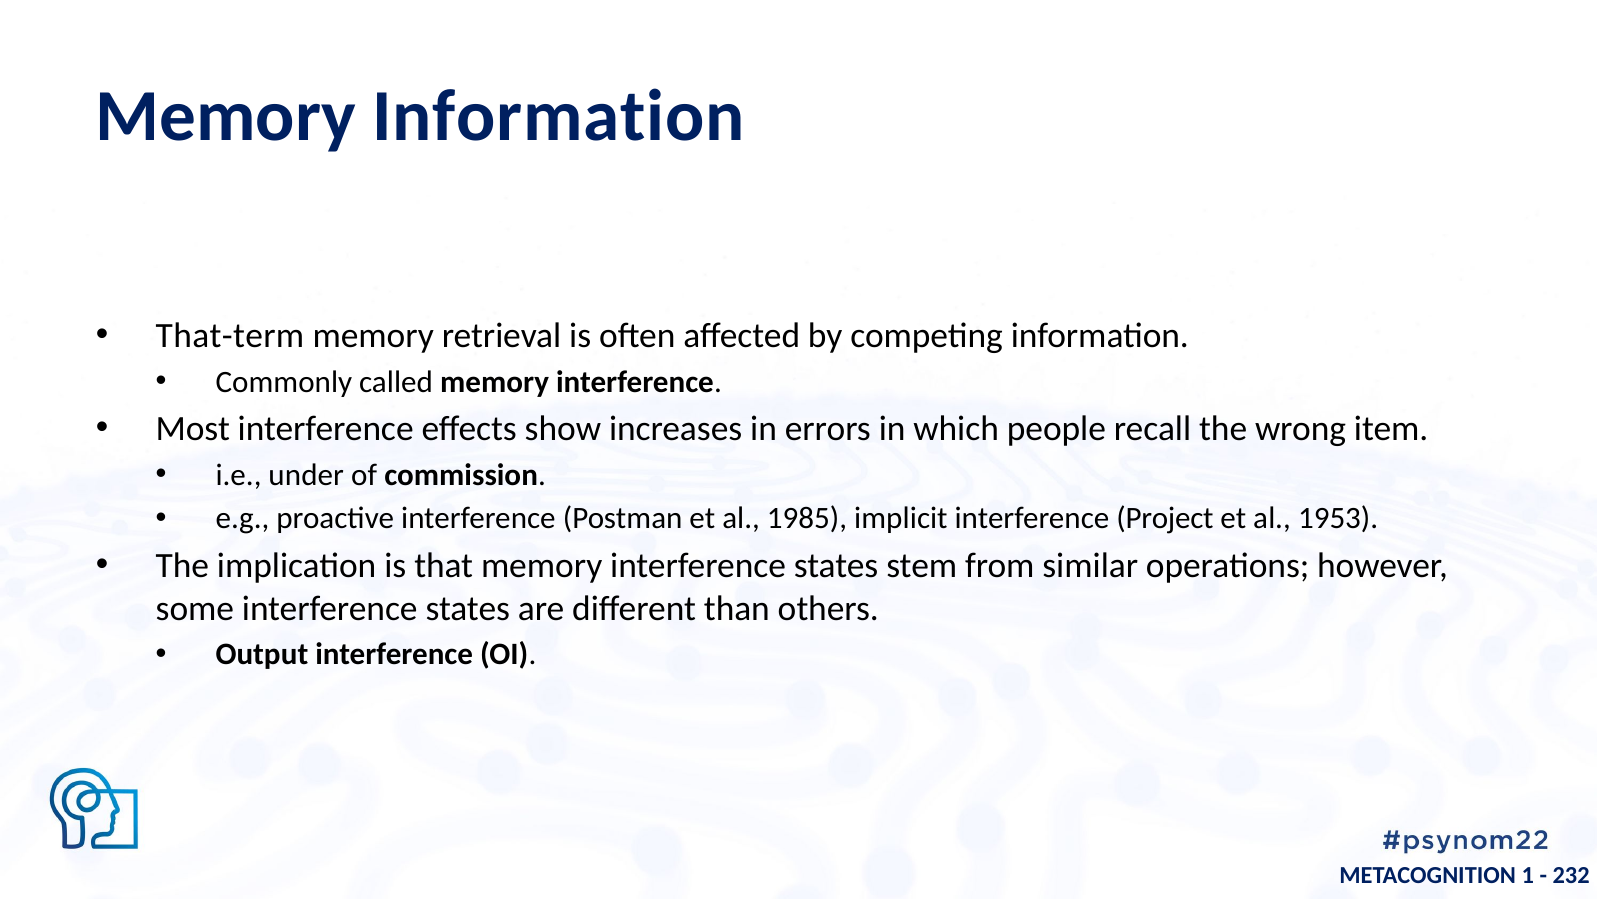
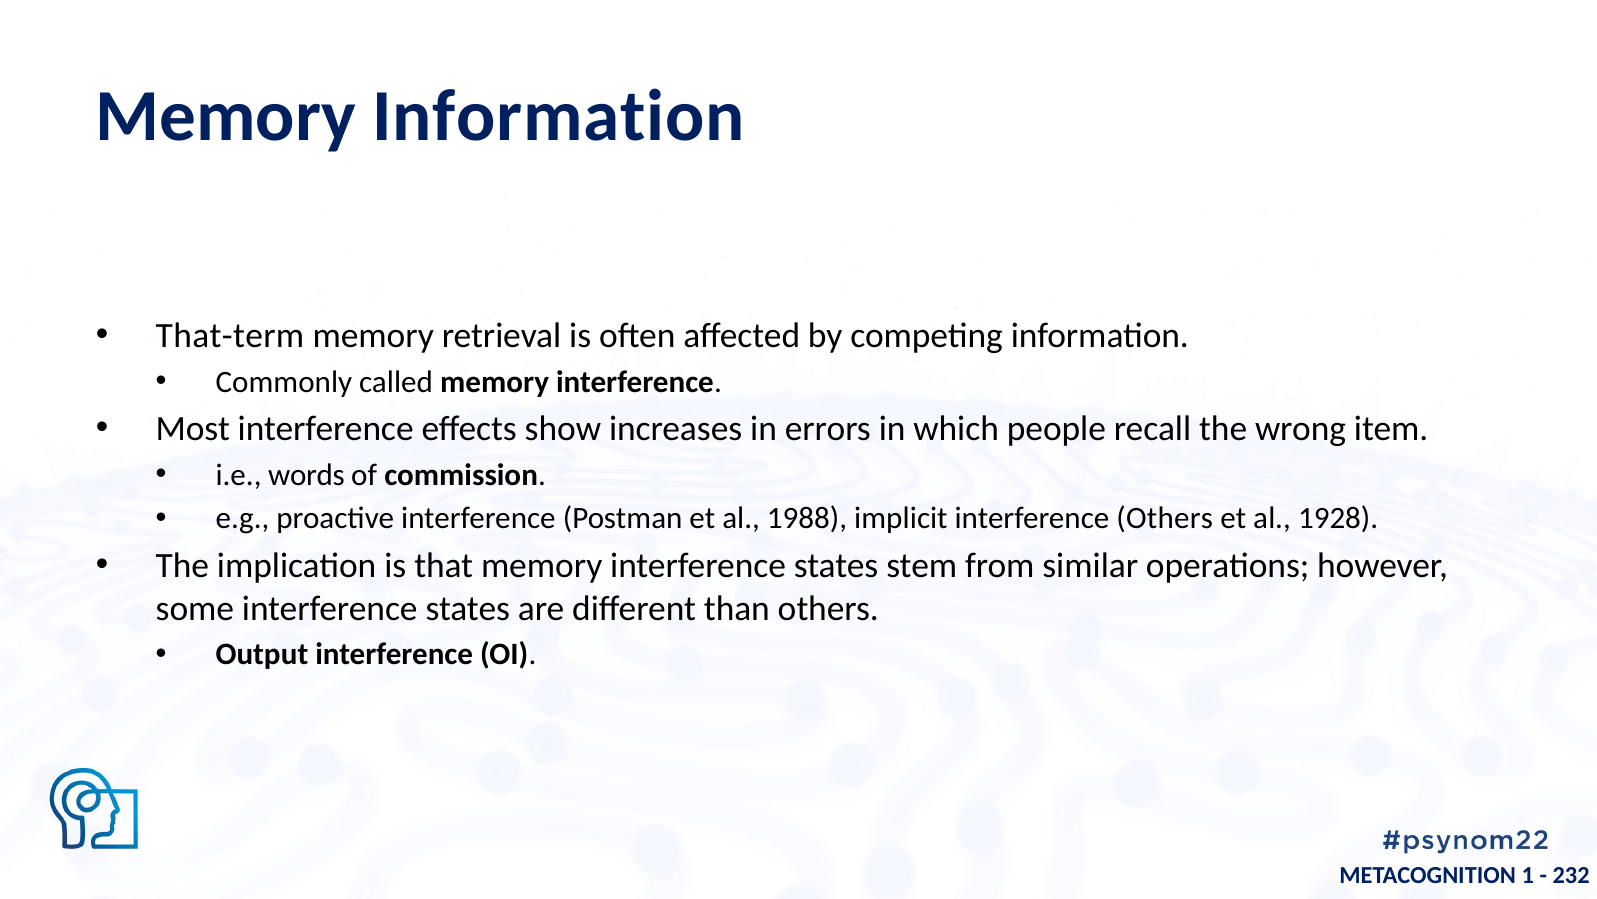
under: under -> words (306, 475)
1985: 1985 -> 1988 (807, 518)
interference Project: Project -> Others (1165, 518)
1953: 1953 -> 1928 (1338, 518)
